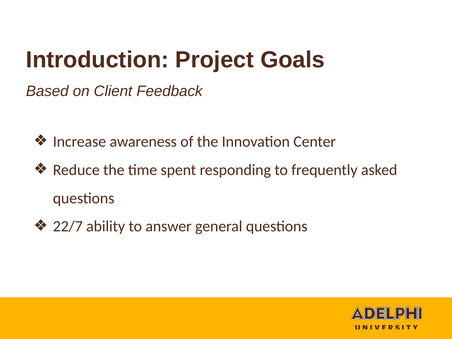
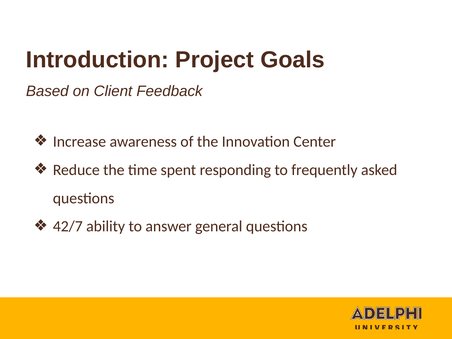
22/7: 22/7 -> 42/7 (68, 226)
